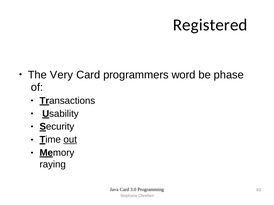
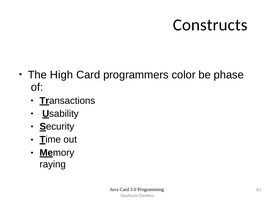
Registered: Registered -> Constructs (210, 25)
Very: Very -> High (62, 75)
word: word -> color (184, 75)
out underline: present -> none (70, 140)
